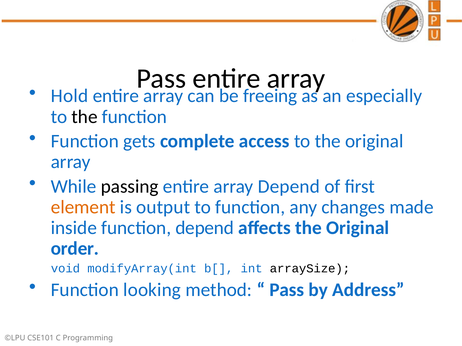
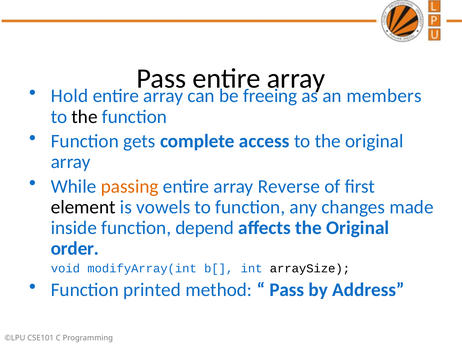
especially: especially -> members (384, 96)
passing colour: black -> orange (130, 187)
array Depend: Depend -> Reverse (289, 187)
element colour: orange -> black (83, 207)
output: output -> vowels (163, 207)
looking: looking -> printed (152, 290)
